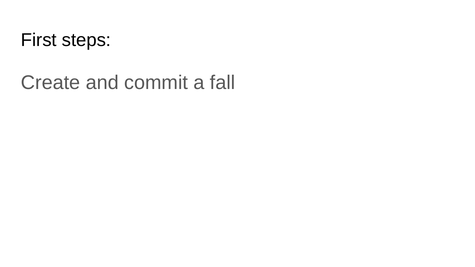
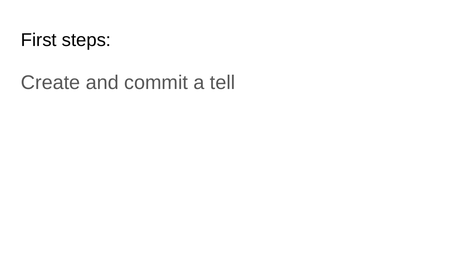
fall: fall -> tell (223, 83)
